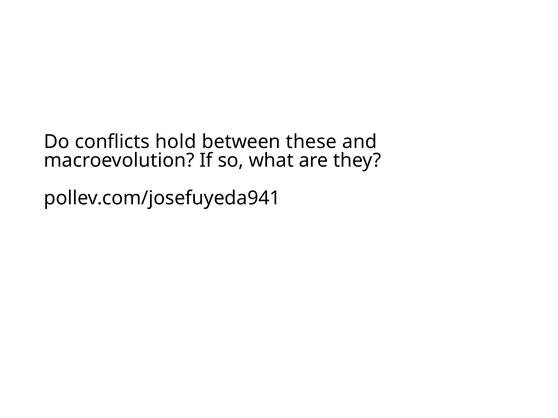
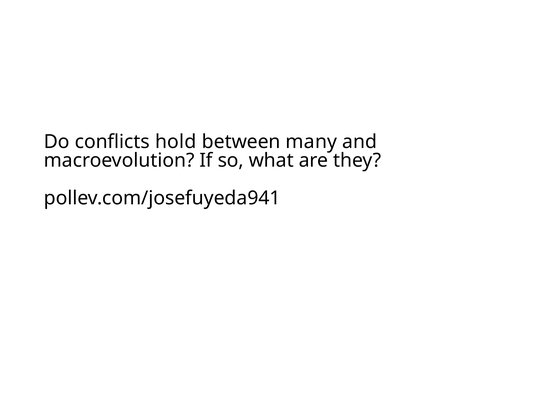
these: these -> many (311, 142)
